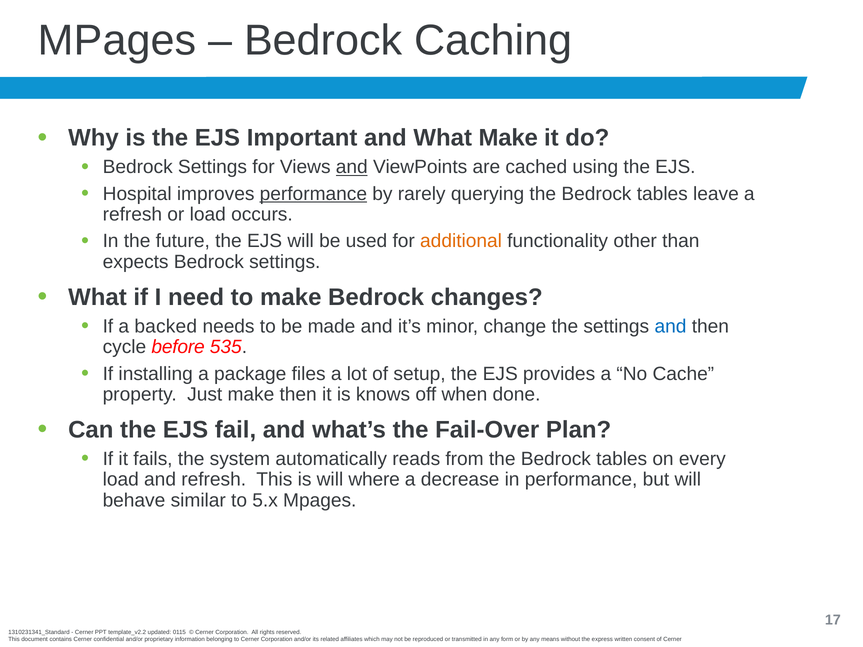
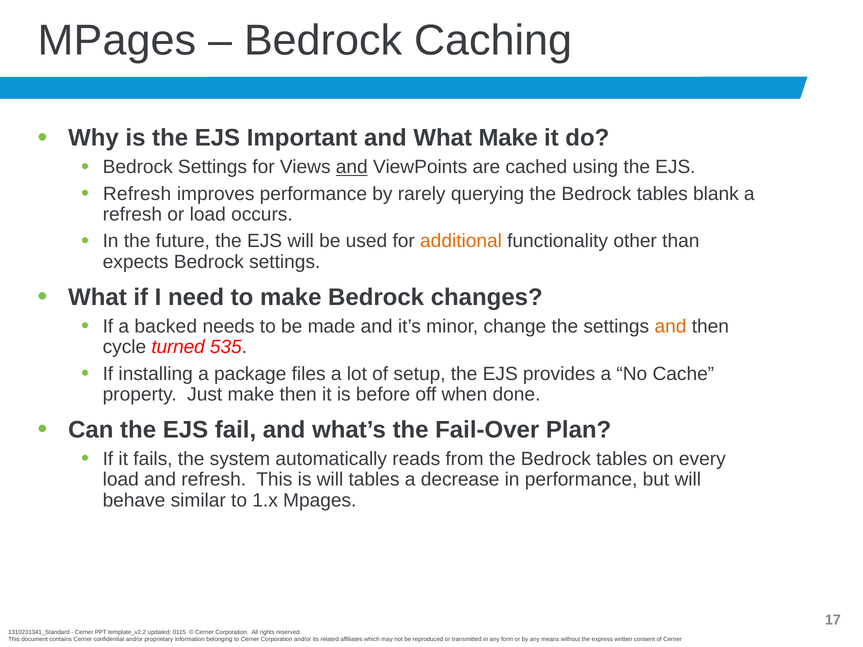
Hospital: Hospital -> Refresh (137, 194)
performance underline: present -> none (313, 194)
leave: leave -> blank (716, 194)
and colour: blue -> orange (670, 327)
before: before -> turned (178, 347)
knows: knows -> before (383, 395)
will where: where -> tables (374, 480)
5.x: 5.x -> 1.x (265, 501)
